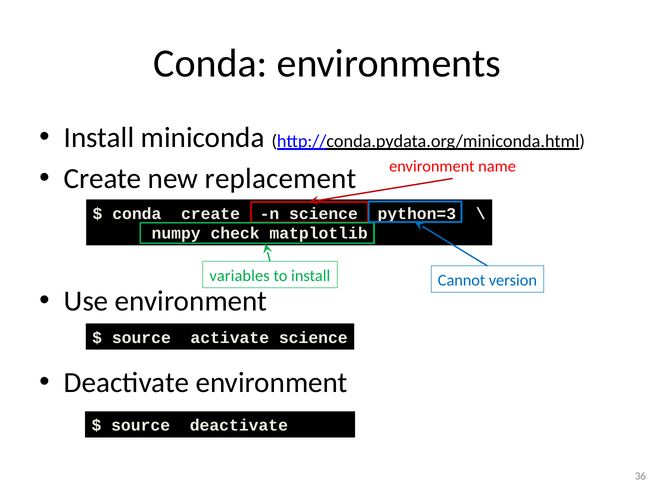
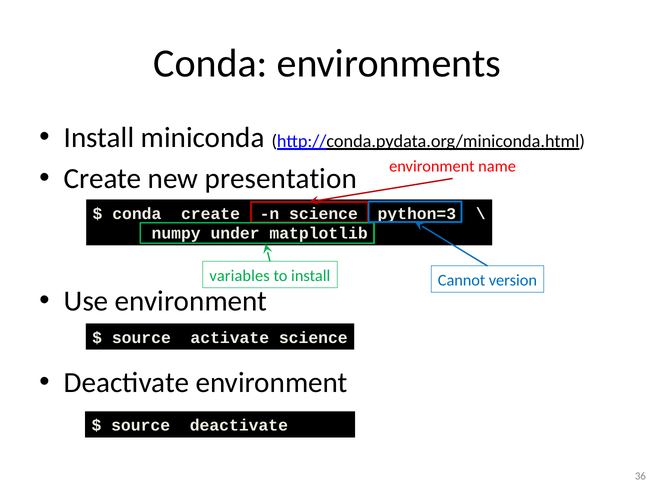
replacement: replacement -> presentation (281, 178)
check: check -> under (235, 233)
